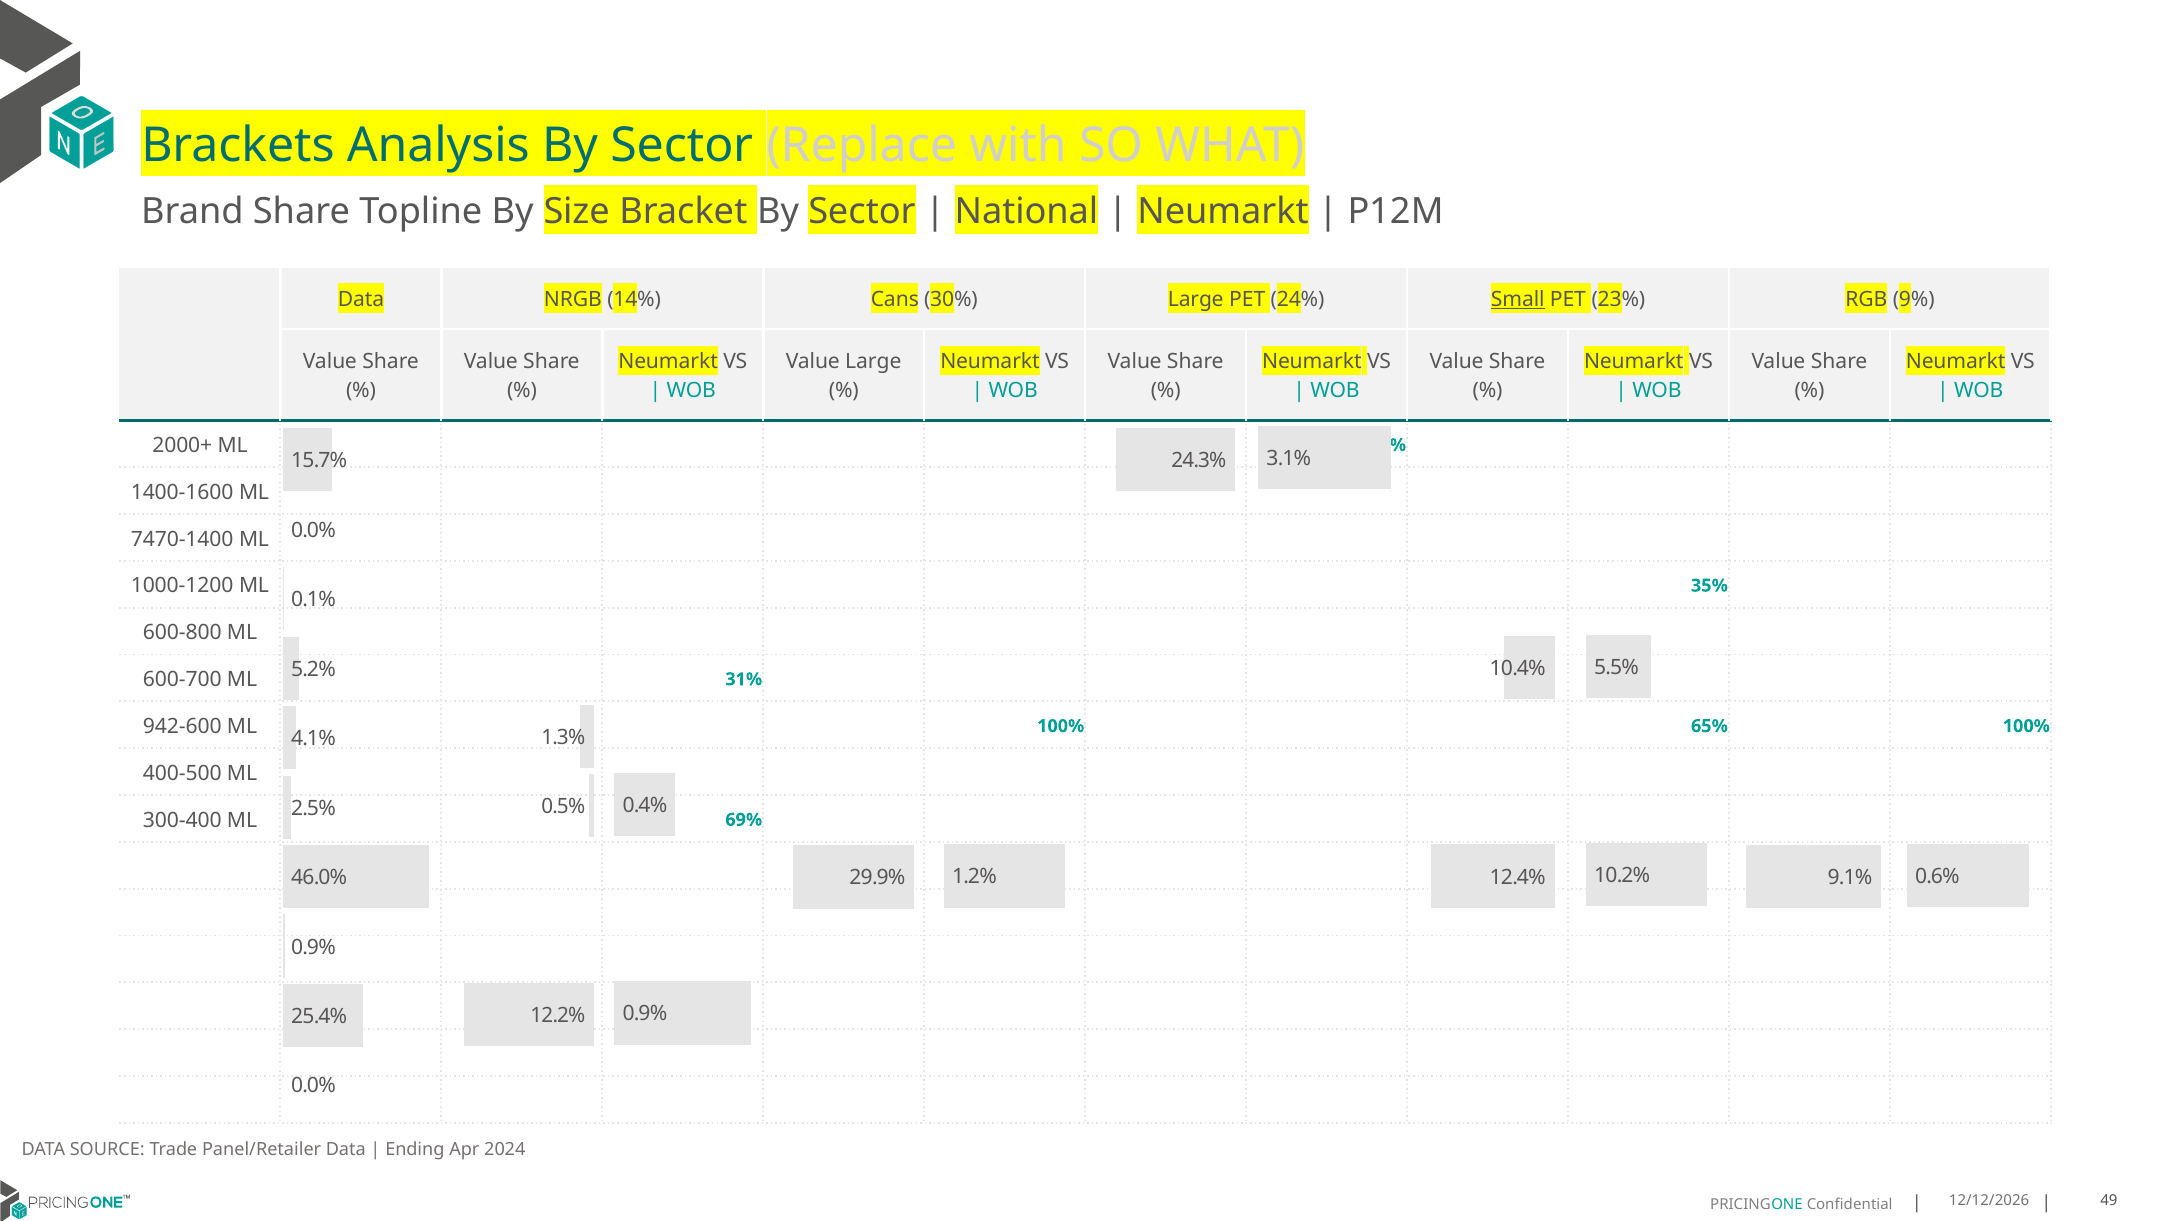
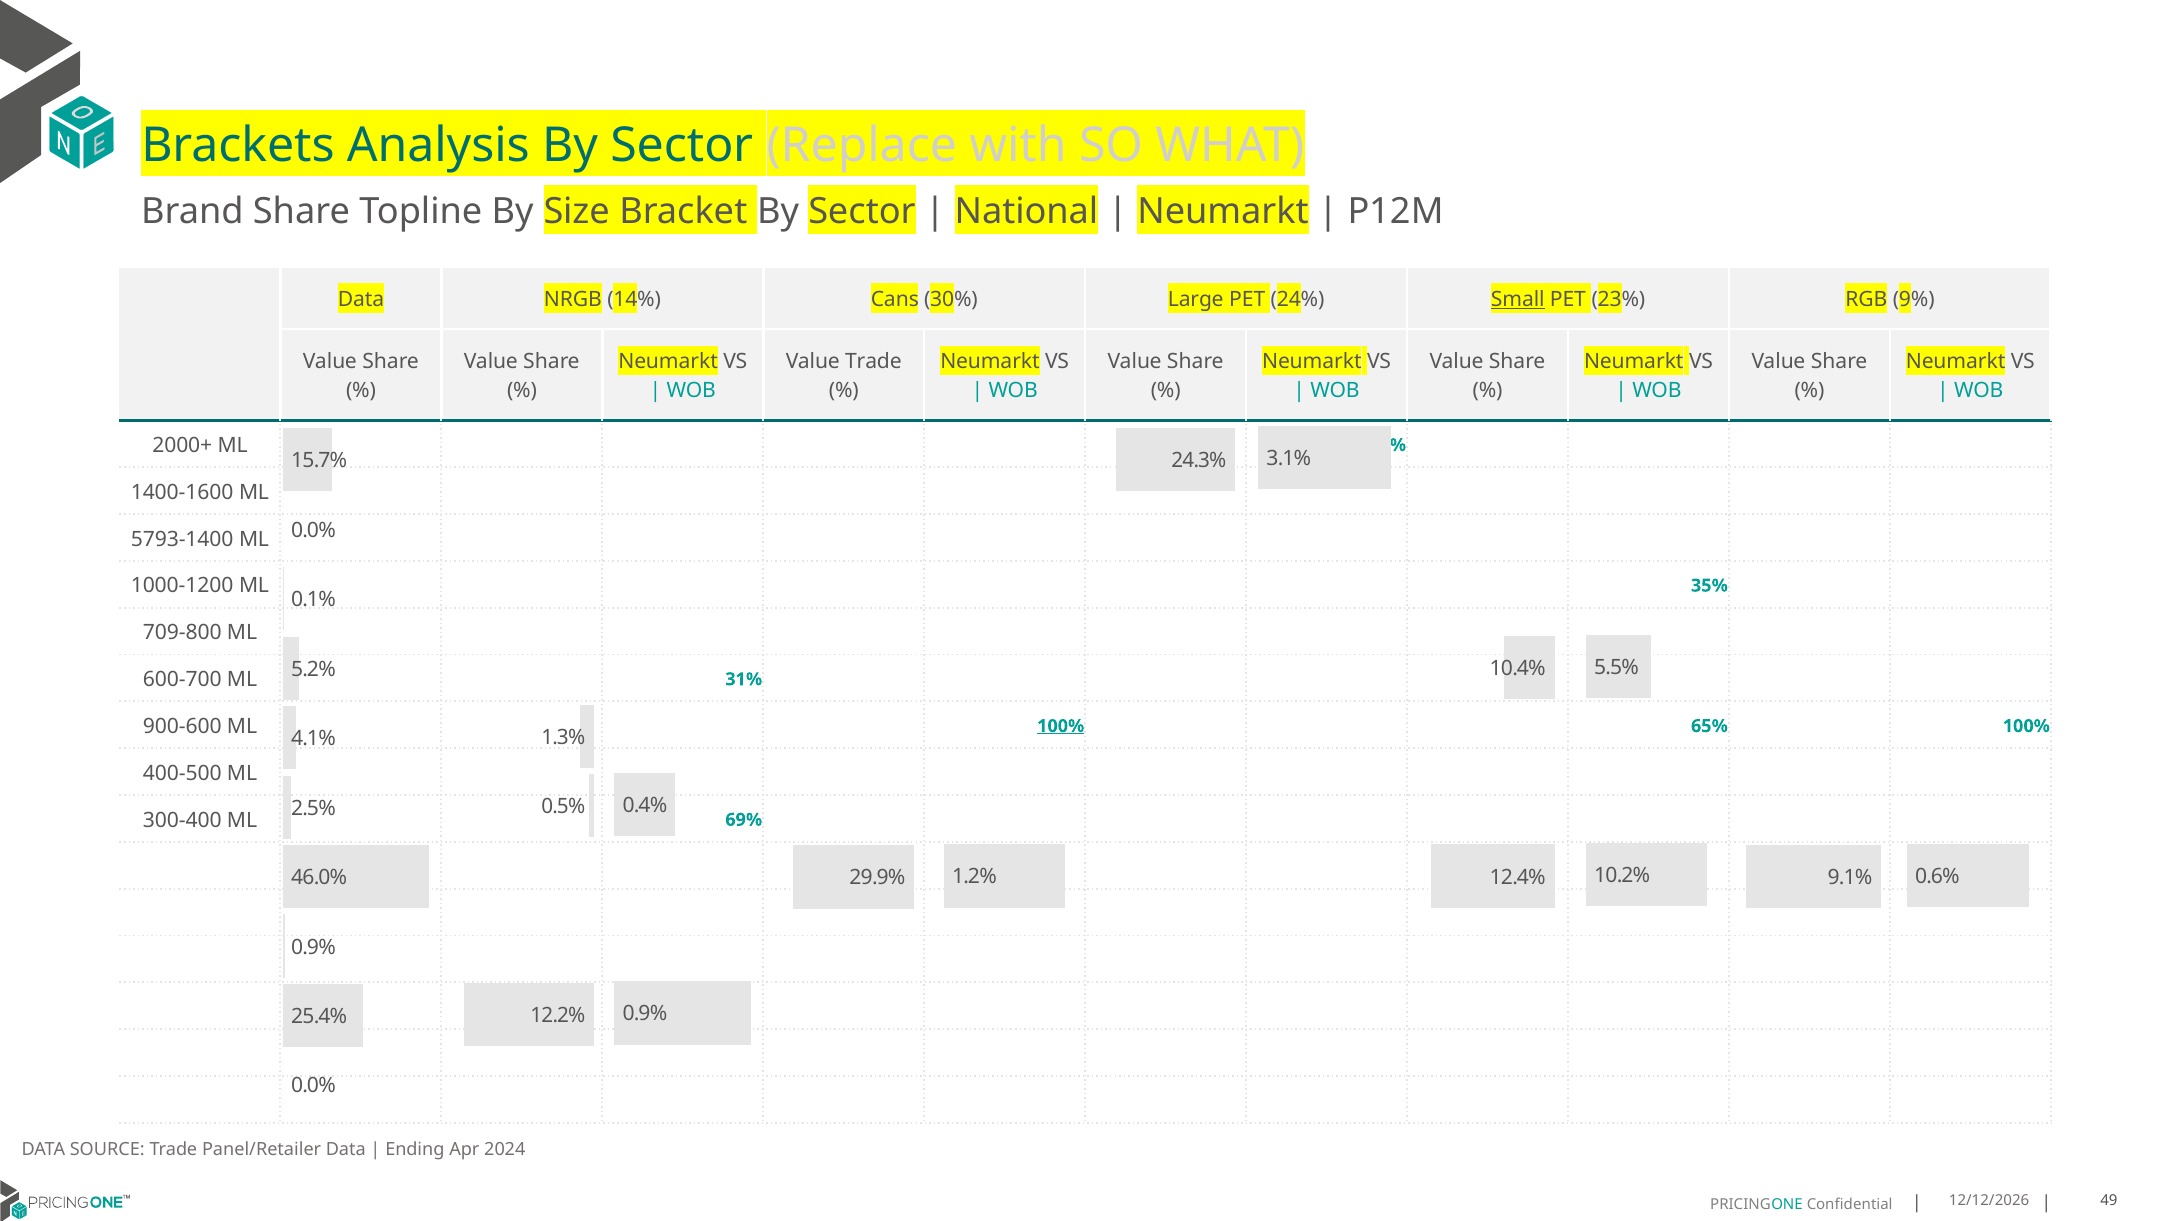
Value Large: Large -> Trade (873, 362)
7470-1400: 7470-1400 -> 5793-1400 (182, 539)
600-800: 600-800 -> 709-800 (182, 633)
942-600: 942-600 -> 900-600 (182, 727)
100% underline: none -> present (1061, 726)
